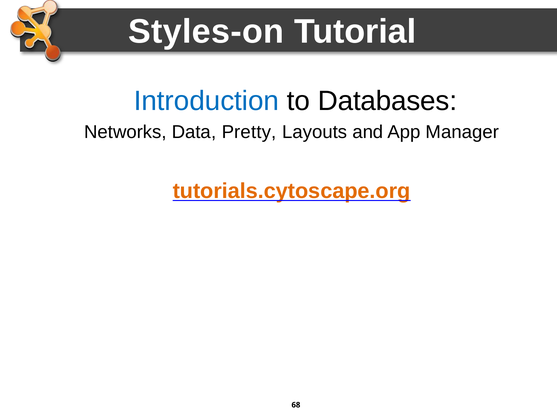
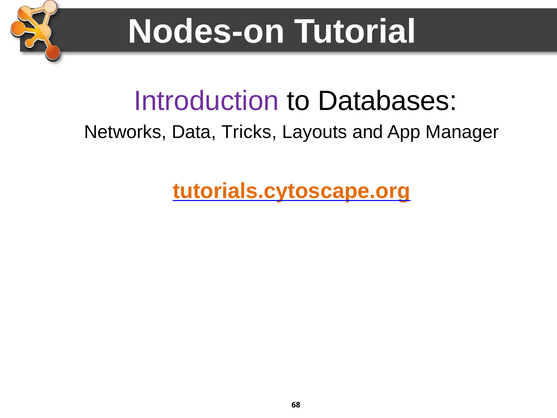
Styles-on: Styles-on -> Nodes-on (206, 32)
Introduction colour: blue -> purple (206, 101)
Pretty: Pretty -> Tricks (249, 132)
